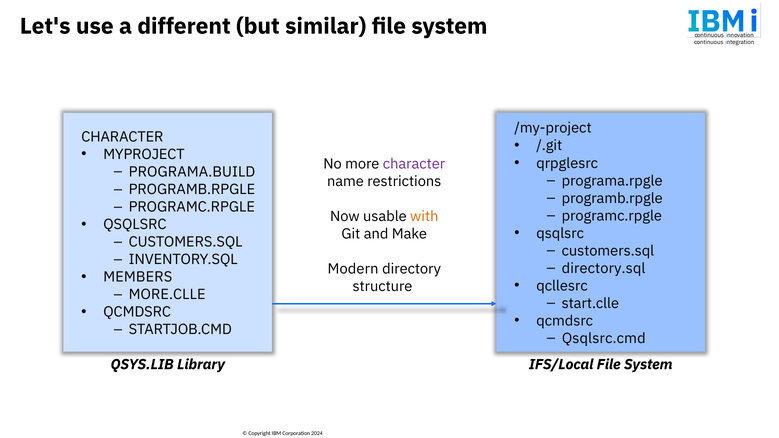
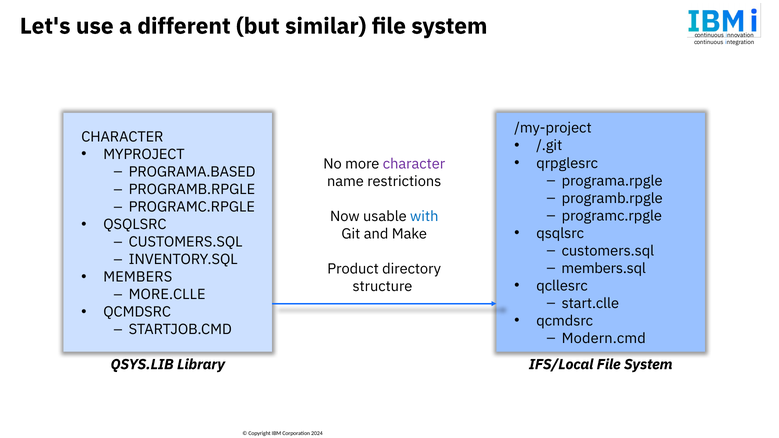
PROGRAMA.BUILD: PROGRAMA.BUILD -> PROGRAMA.BASED (192, 172)
with colour: orange -> blue (424, 216)
directory.sql: directory.sql -> members.sql (604, 268)
Modern: Modern -> Product (353, 269)
Qsqlsrc.cmd: Qsqlsrc.cmd -> Modern.cmd (604, 339)
